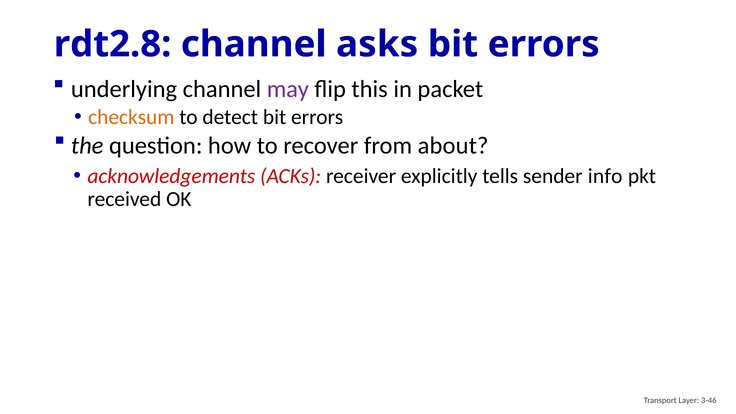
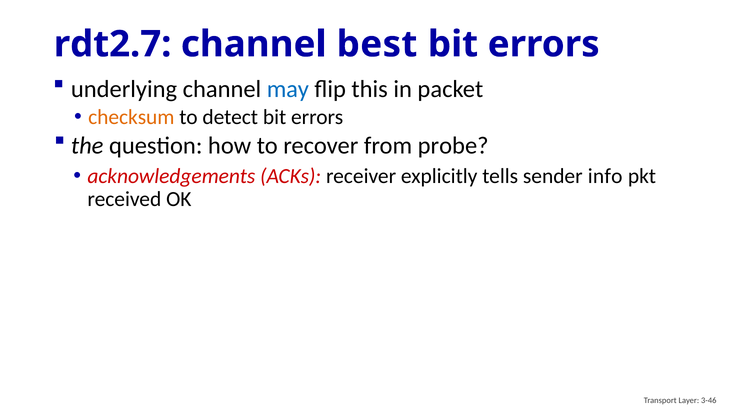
rdt2.8: rdt2.8 -> rdt2.7 (113, 44)
asks: asks -> best (377, 44)
may colour: purple -> blue (288, 89)
about: about -> probe (453, 146)
